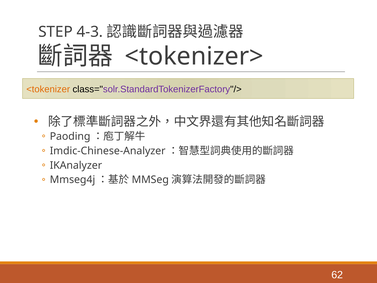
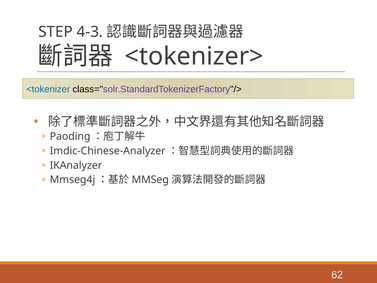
<tokenizer colour: orange -> blue (48, 89)
